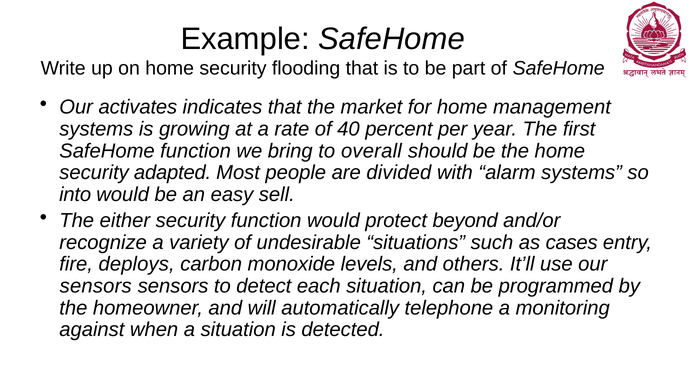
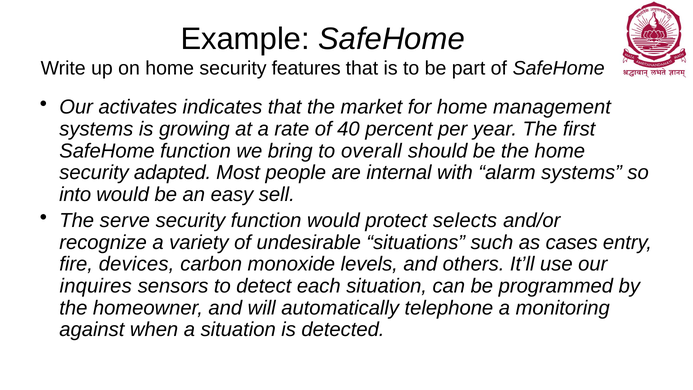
flooding: flooding -> features (306, 69)
divided: divided -> internal (399, 173)
either: either -> serve (125, 220)
beyond: beyond -> selects (465, 220)
deploys: deploys -> devices (137, 264)
sensors: sensors -> inquires (96, 286)
